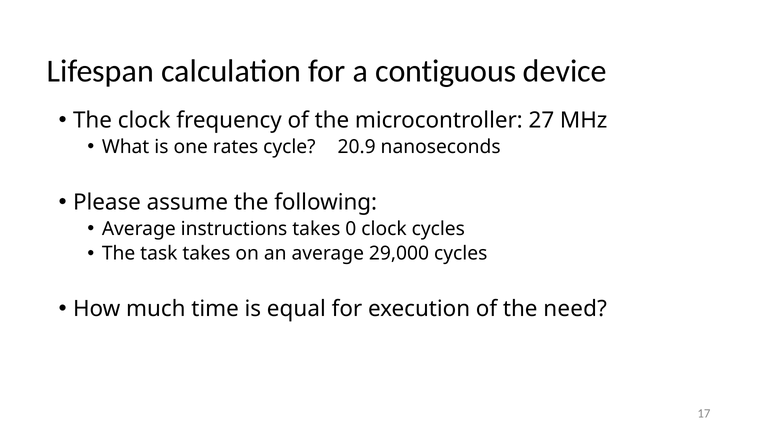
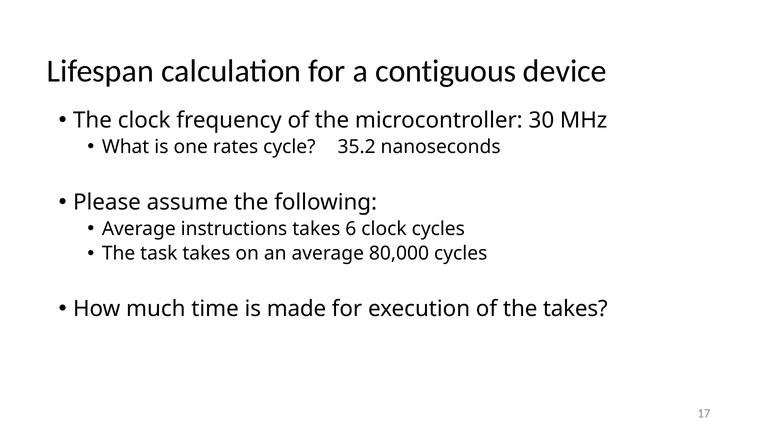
27: 27 -> 30 (541, 120)
20.9: 20.9 -> 35.2 (357, 147)
0: 0 -> 6 (351, 228)
29,000: 29,000 -> 80,000 (399, 253)
equal: equal -> made (296, 308)
the need: need -> takes (575, 308)
